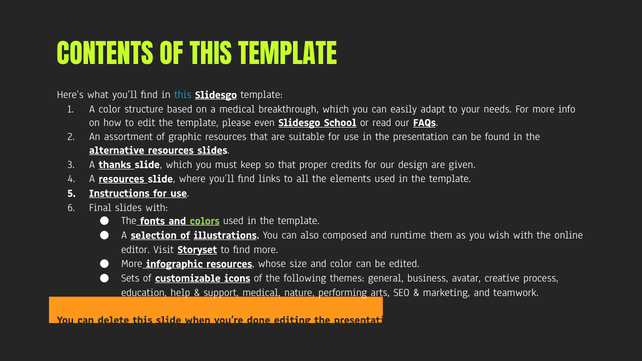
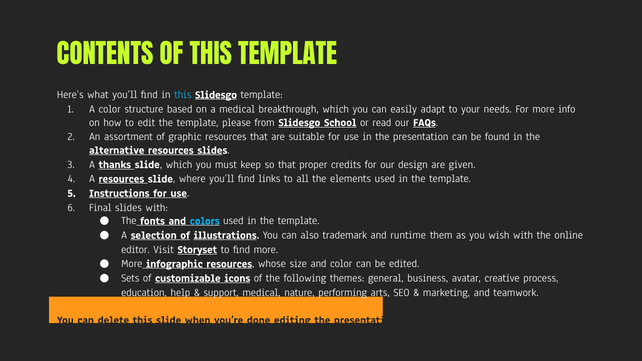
even: even -> from (265, 122)
colors colour: light green -> light blue (205, 221)
composed: composed -> trademark (345, 235)
